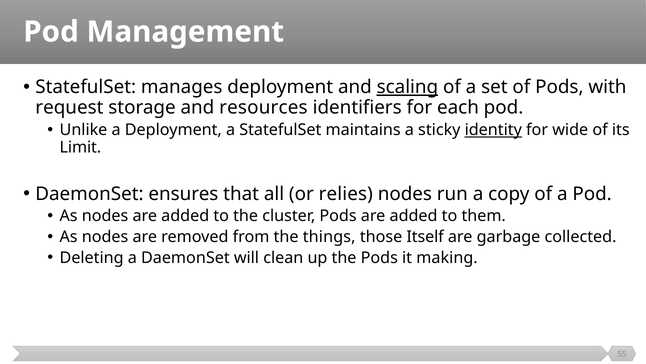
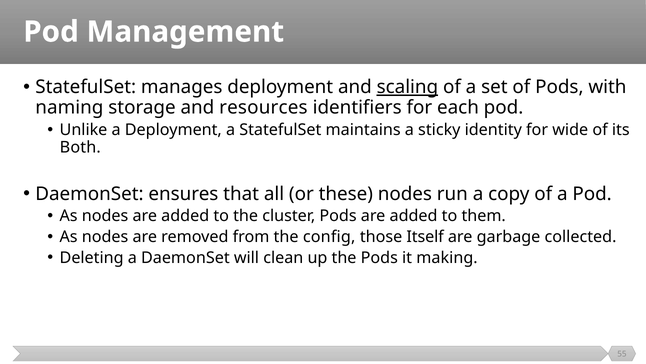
request: request -> naming (69, 107)
identity underline: present -> none (493, 130)
Limit: Limit -> Both (80, 147)
relies: relies -> these (346, 193)
things: things -> config (329, 237)
